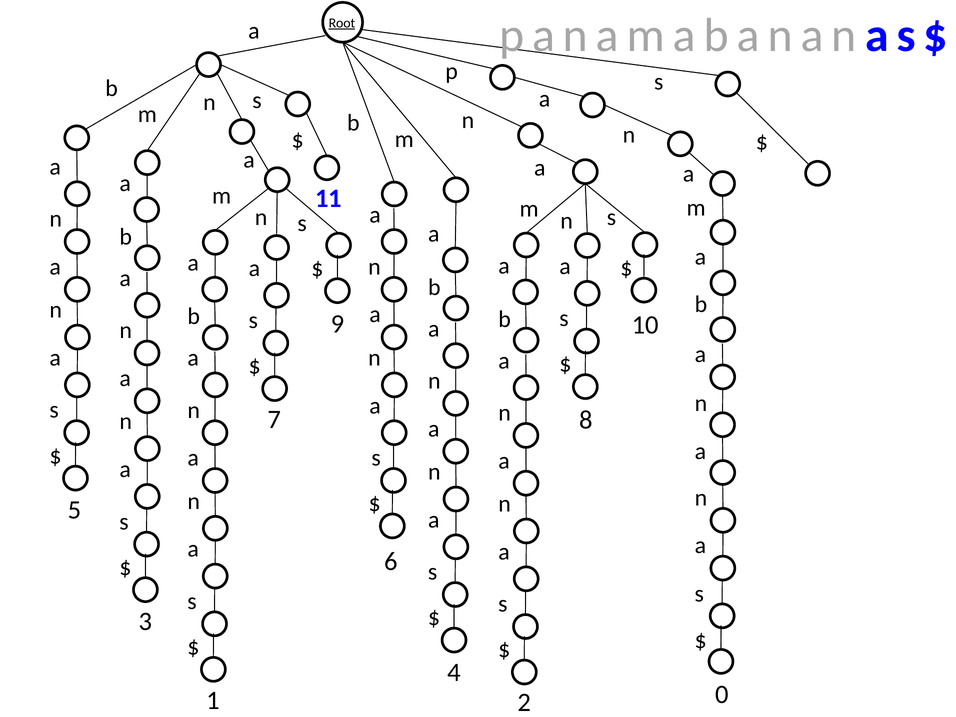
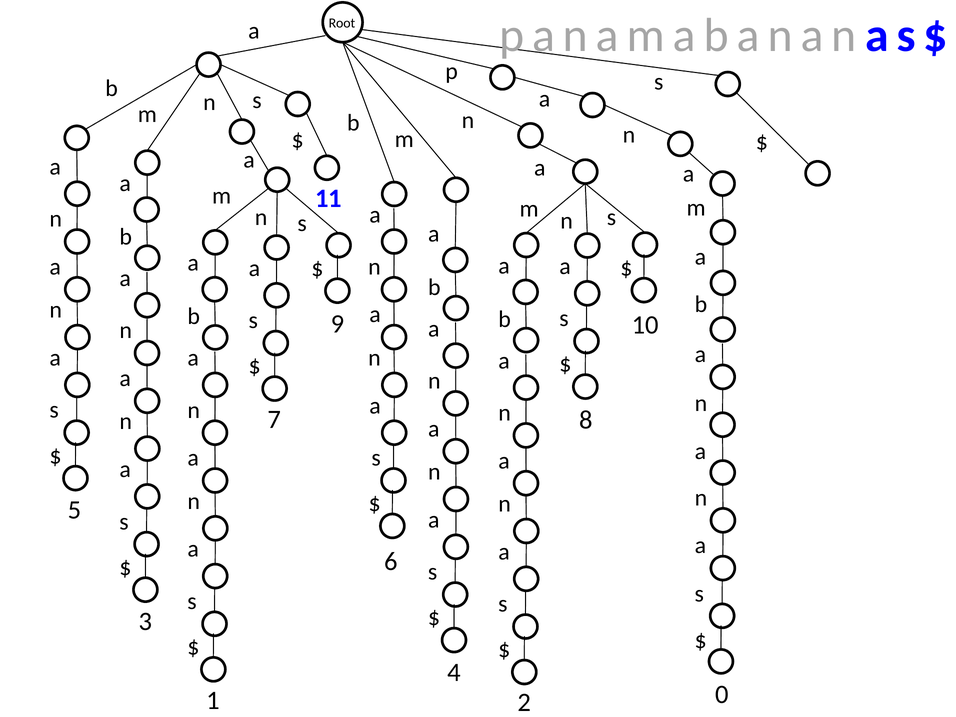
Root underline: present -> none (342, 23)
